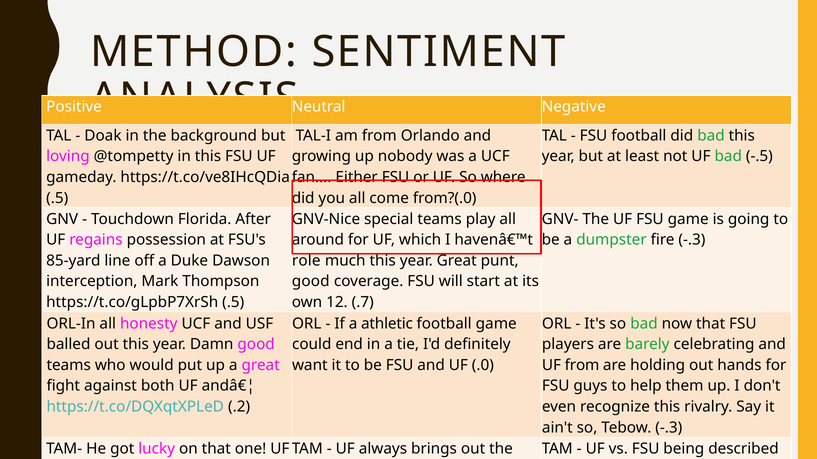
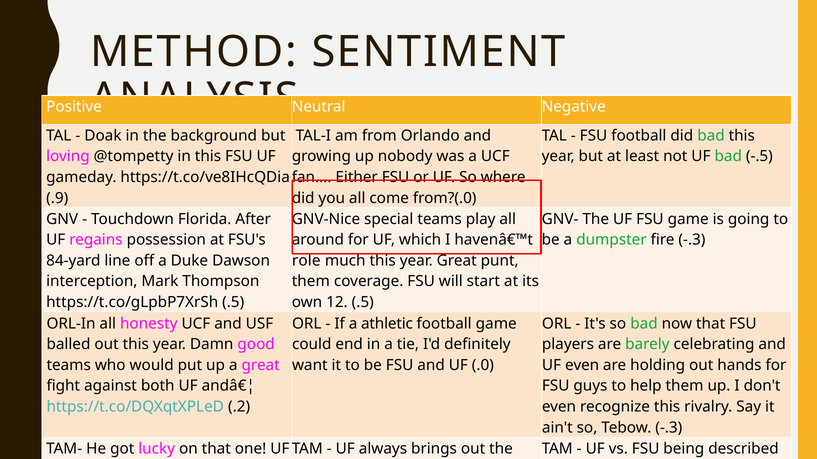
.5: .5 -> .9 (57, 198)
85-yard: 85-yard -> 84-yard (73, 261)
good: good -> them (311, 282)
12 .7: .7 -> .5 (363, 303)
UF from: from -> even (582, 366)
